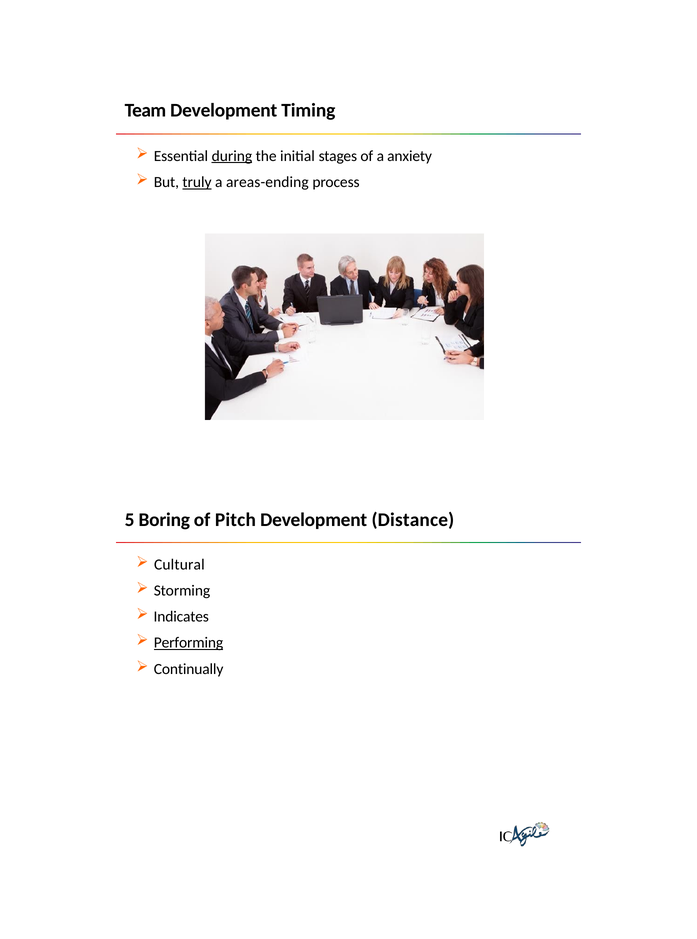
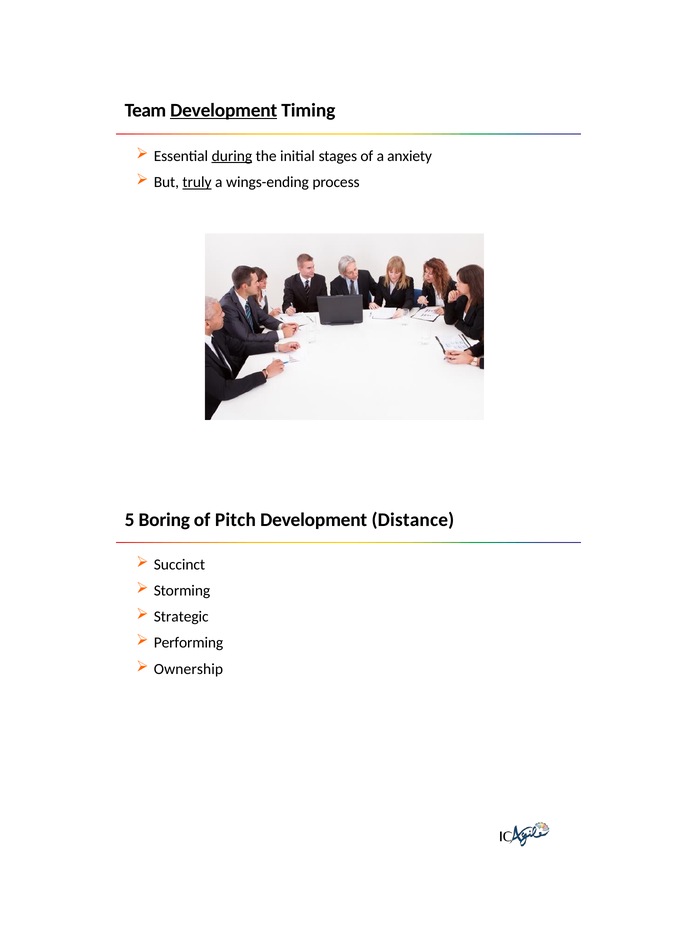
Development underline: none -> present (224, 110)
areas-ending: areas-ending -> wings-ending (267, 182)
Cultural: Cultural -> Succinct (179, 564)
Indicates: Indicates -> Strategic (181, 617)
Performing underline: present -> none (189, 643)
Continually: Continually -> Ownership (188, 669)
